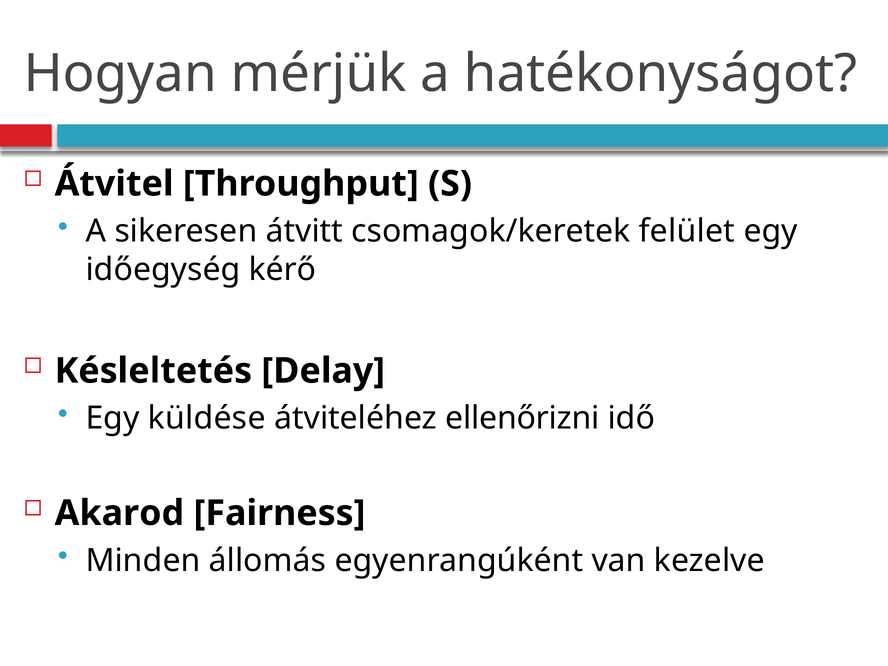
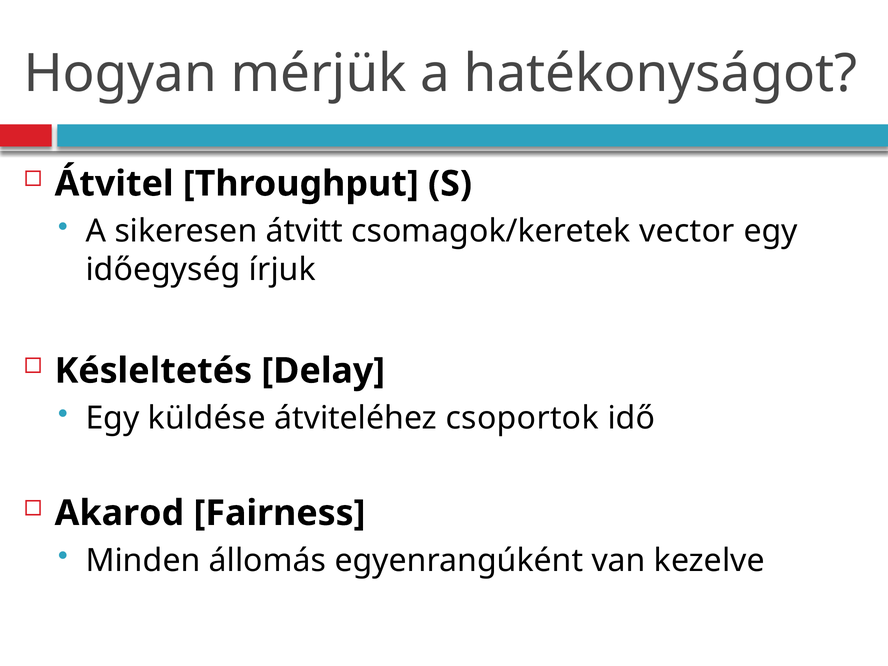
felület: felület -> vector (687, 231)
kérő: kérő -> írjuk (282, 270)
ellenőrizni: ellenőrizni -> csoportok (522, 418)
